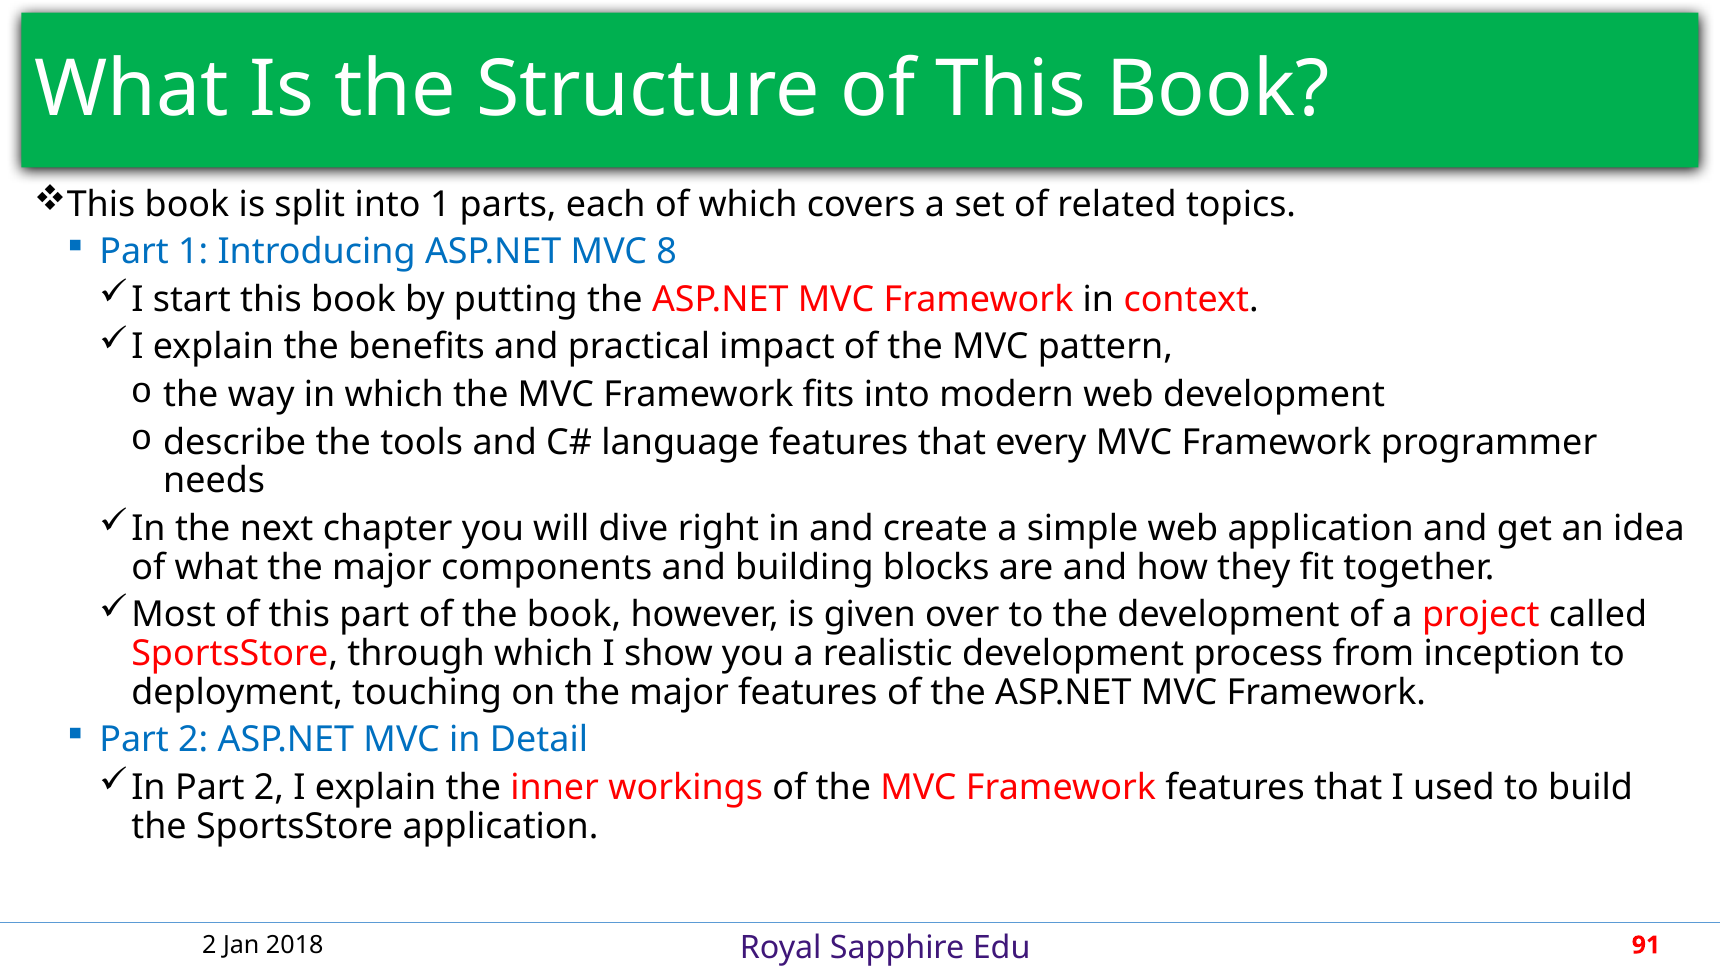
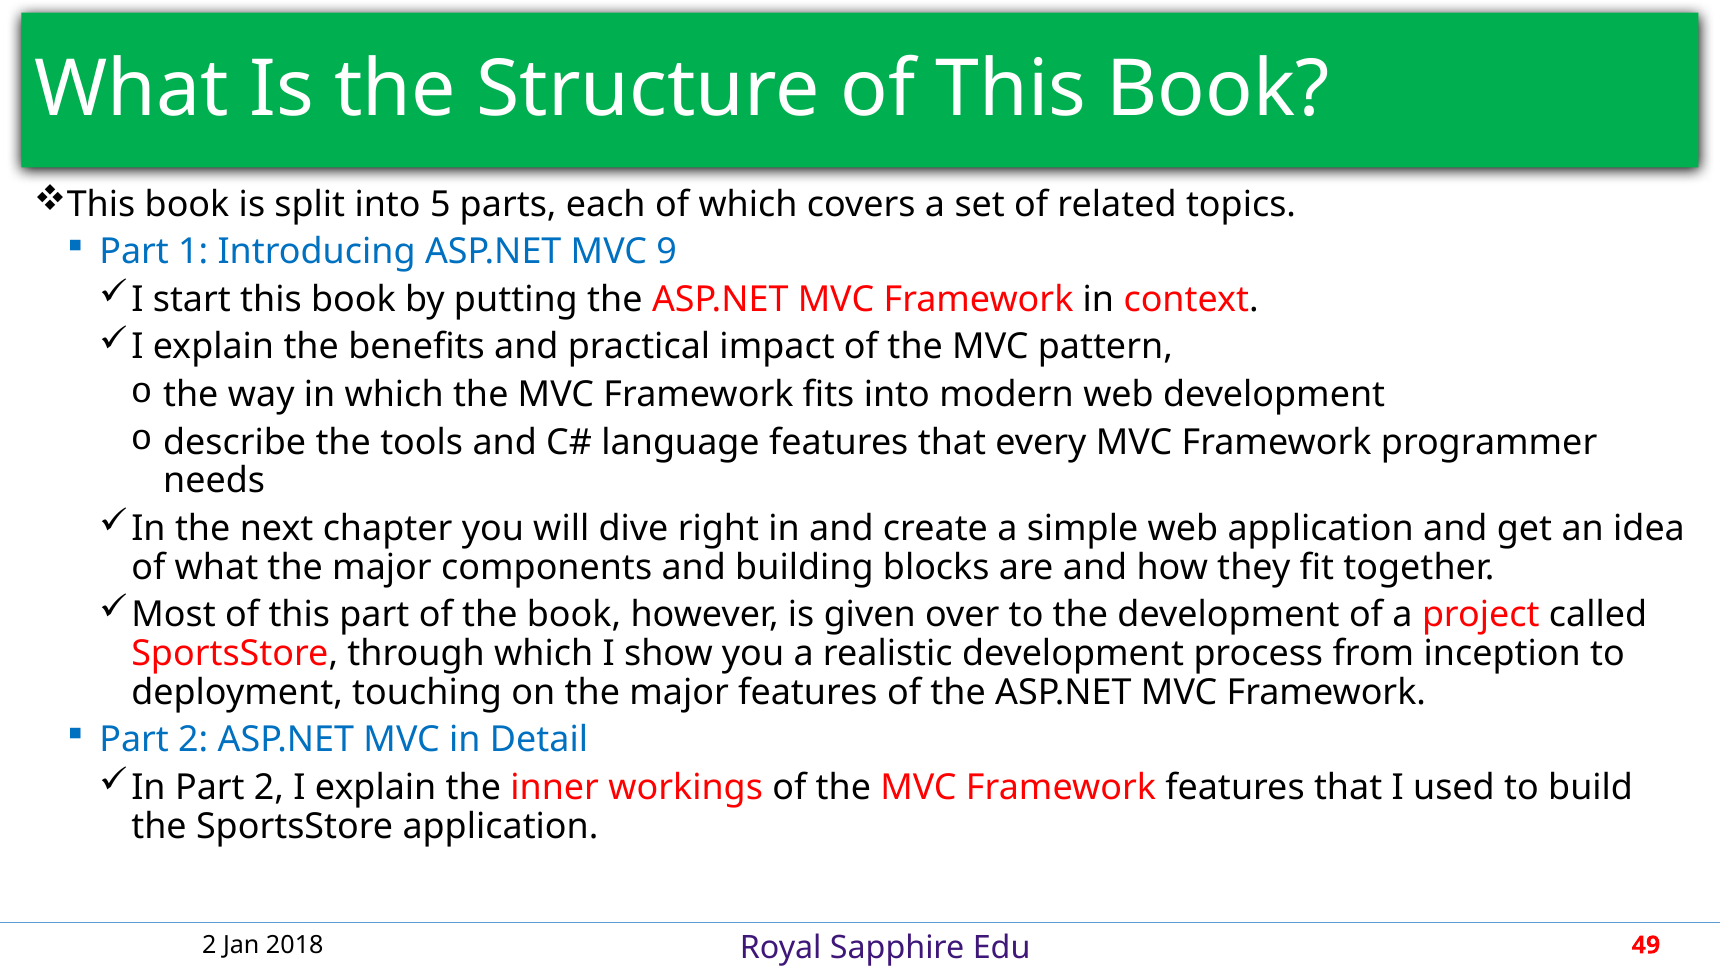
into 1: 1 -> 5 (440, 204)
8: 8 -> 9 (667, 252)
91: 91 -> 49 (1646, 946)
